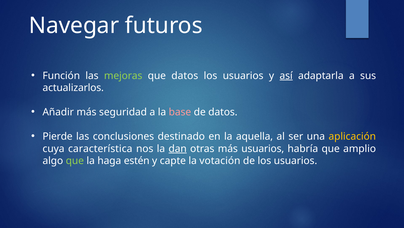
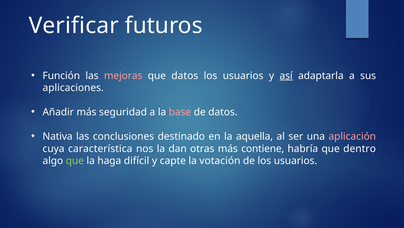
Navegar: Navegar -> Verificar (74, 26)
mejoras colour: light green -> pink (123, 75)
actualizarlos: actualizarlos -> aplicaciones (73, 88)
Pierde: Pierde -> Nativa (58, 136)
aplicación colour: yellow -> pink (352, 136)
dan underline: present -> none (178, 148)
más usuarios: usuarios -> contiene (263, 148)
amplio: amplio -> dentro (360, 148)
estén: estén -> difícil (137, 160)
